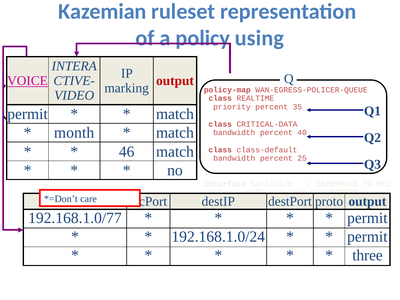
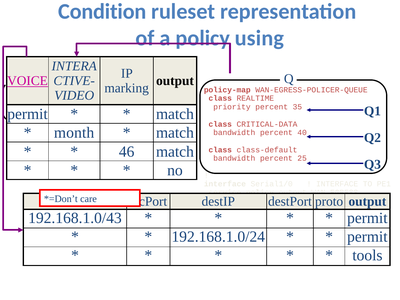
Kazemian: Kazemian -> Condition (102, 12)
output colour: red -> black (175, 81)
192.168.1.0/77: 192.168.1.0/77 -> 192.168.1.0/43 (75, 218)
three: three -> tools (367, 255)
